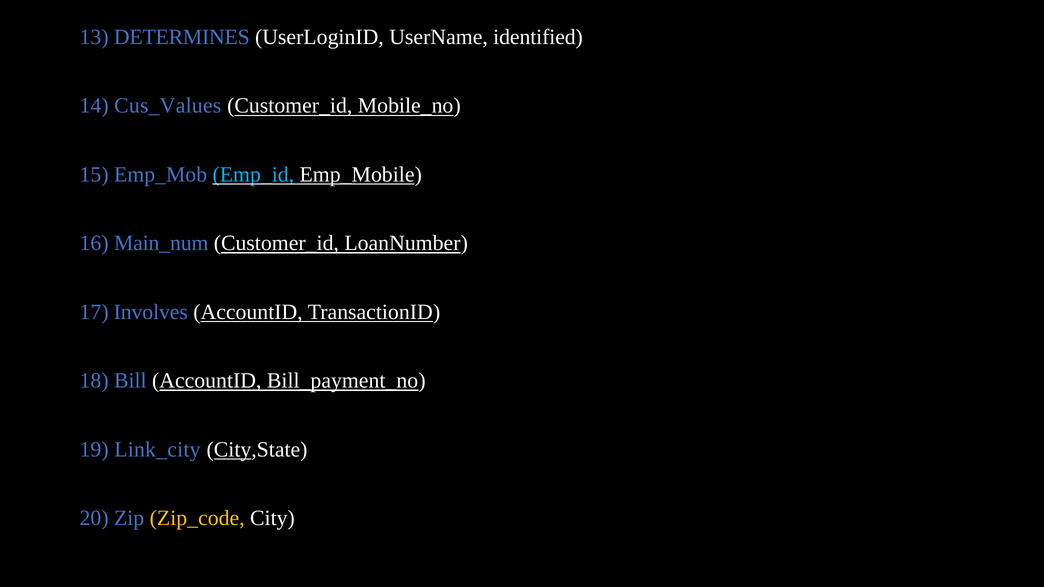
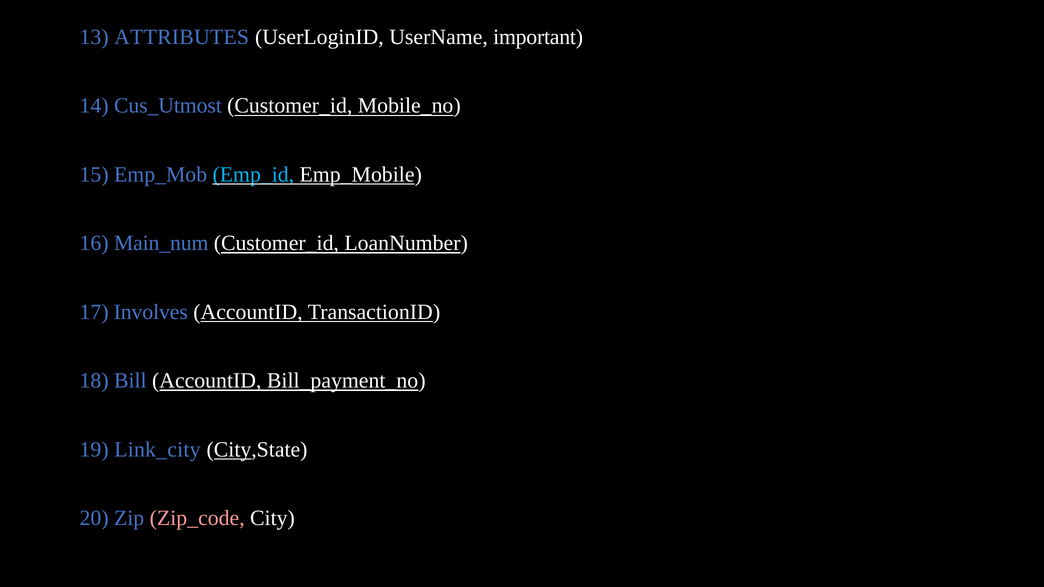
DETERMINES: DETERMINES -> ATTRIBUTES (182, 37)
identified: identified -> important (538, 37)
Cus_Values: Cus_Values -> Cus_Utmost (168, 106)
Zip_code colour: yellow -> pink (197, 518)
